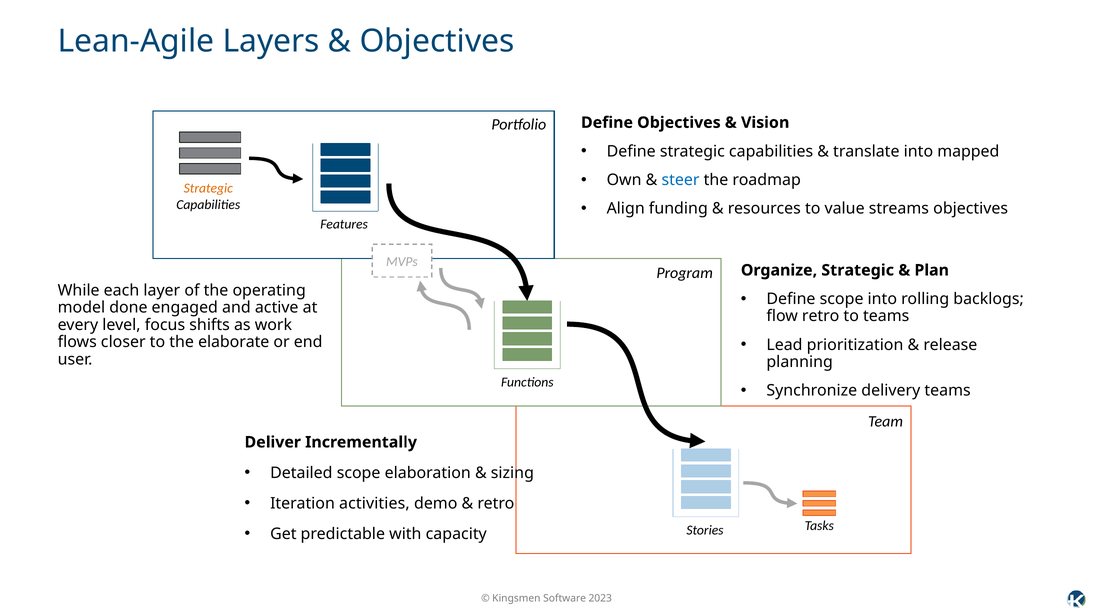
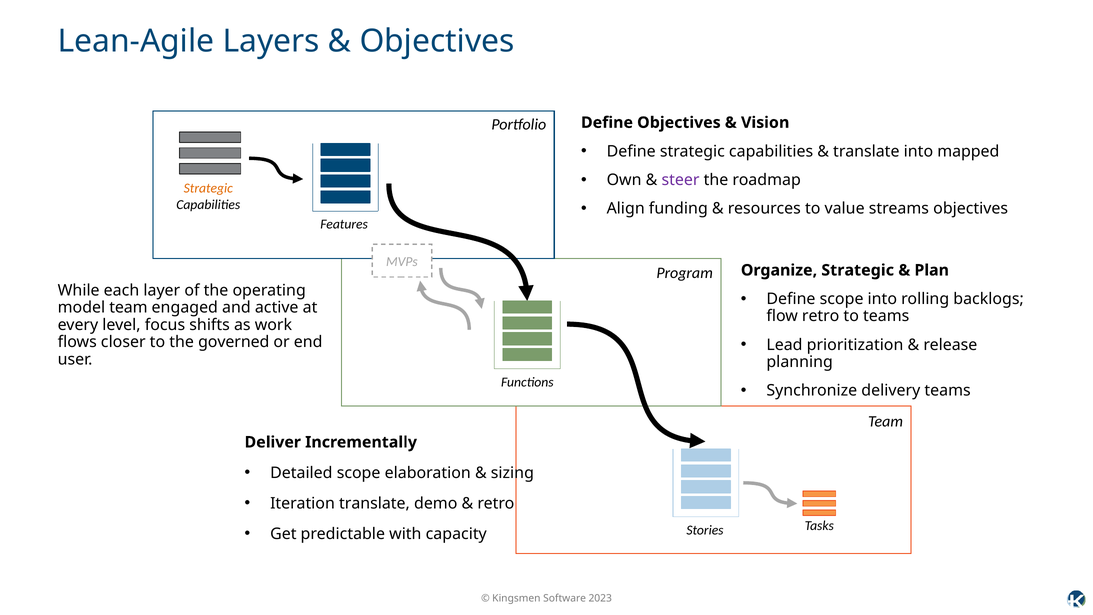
steer colour: blue -> purple (681, 180)
model done: done -> team (128, 307)
elaborate: elaborate -> governed (234, 342)
Iteration activities: activities -> translate (374, 503)
